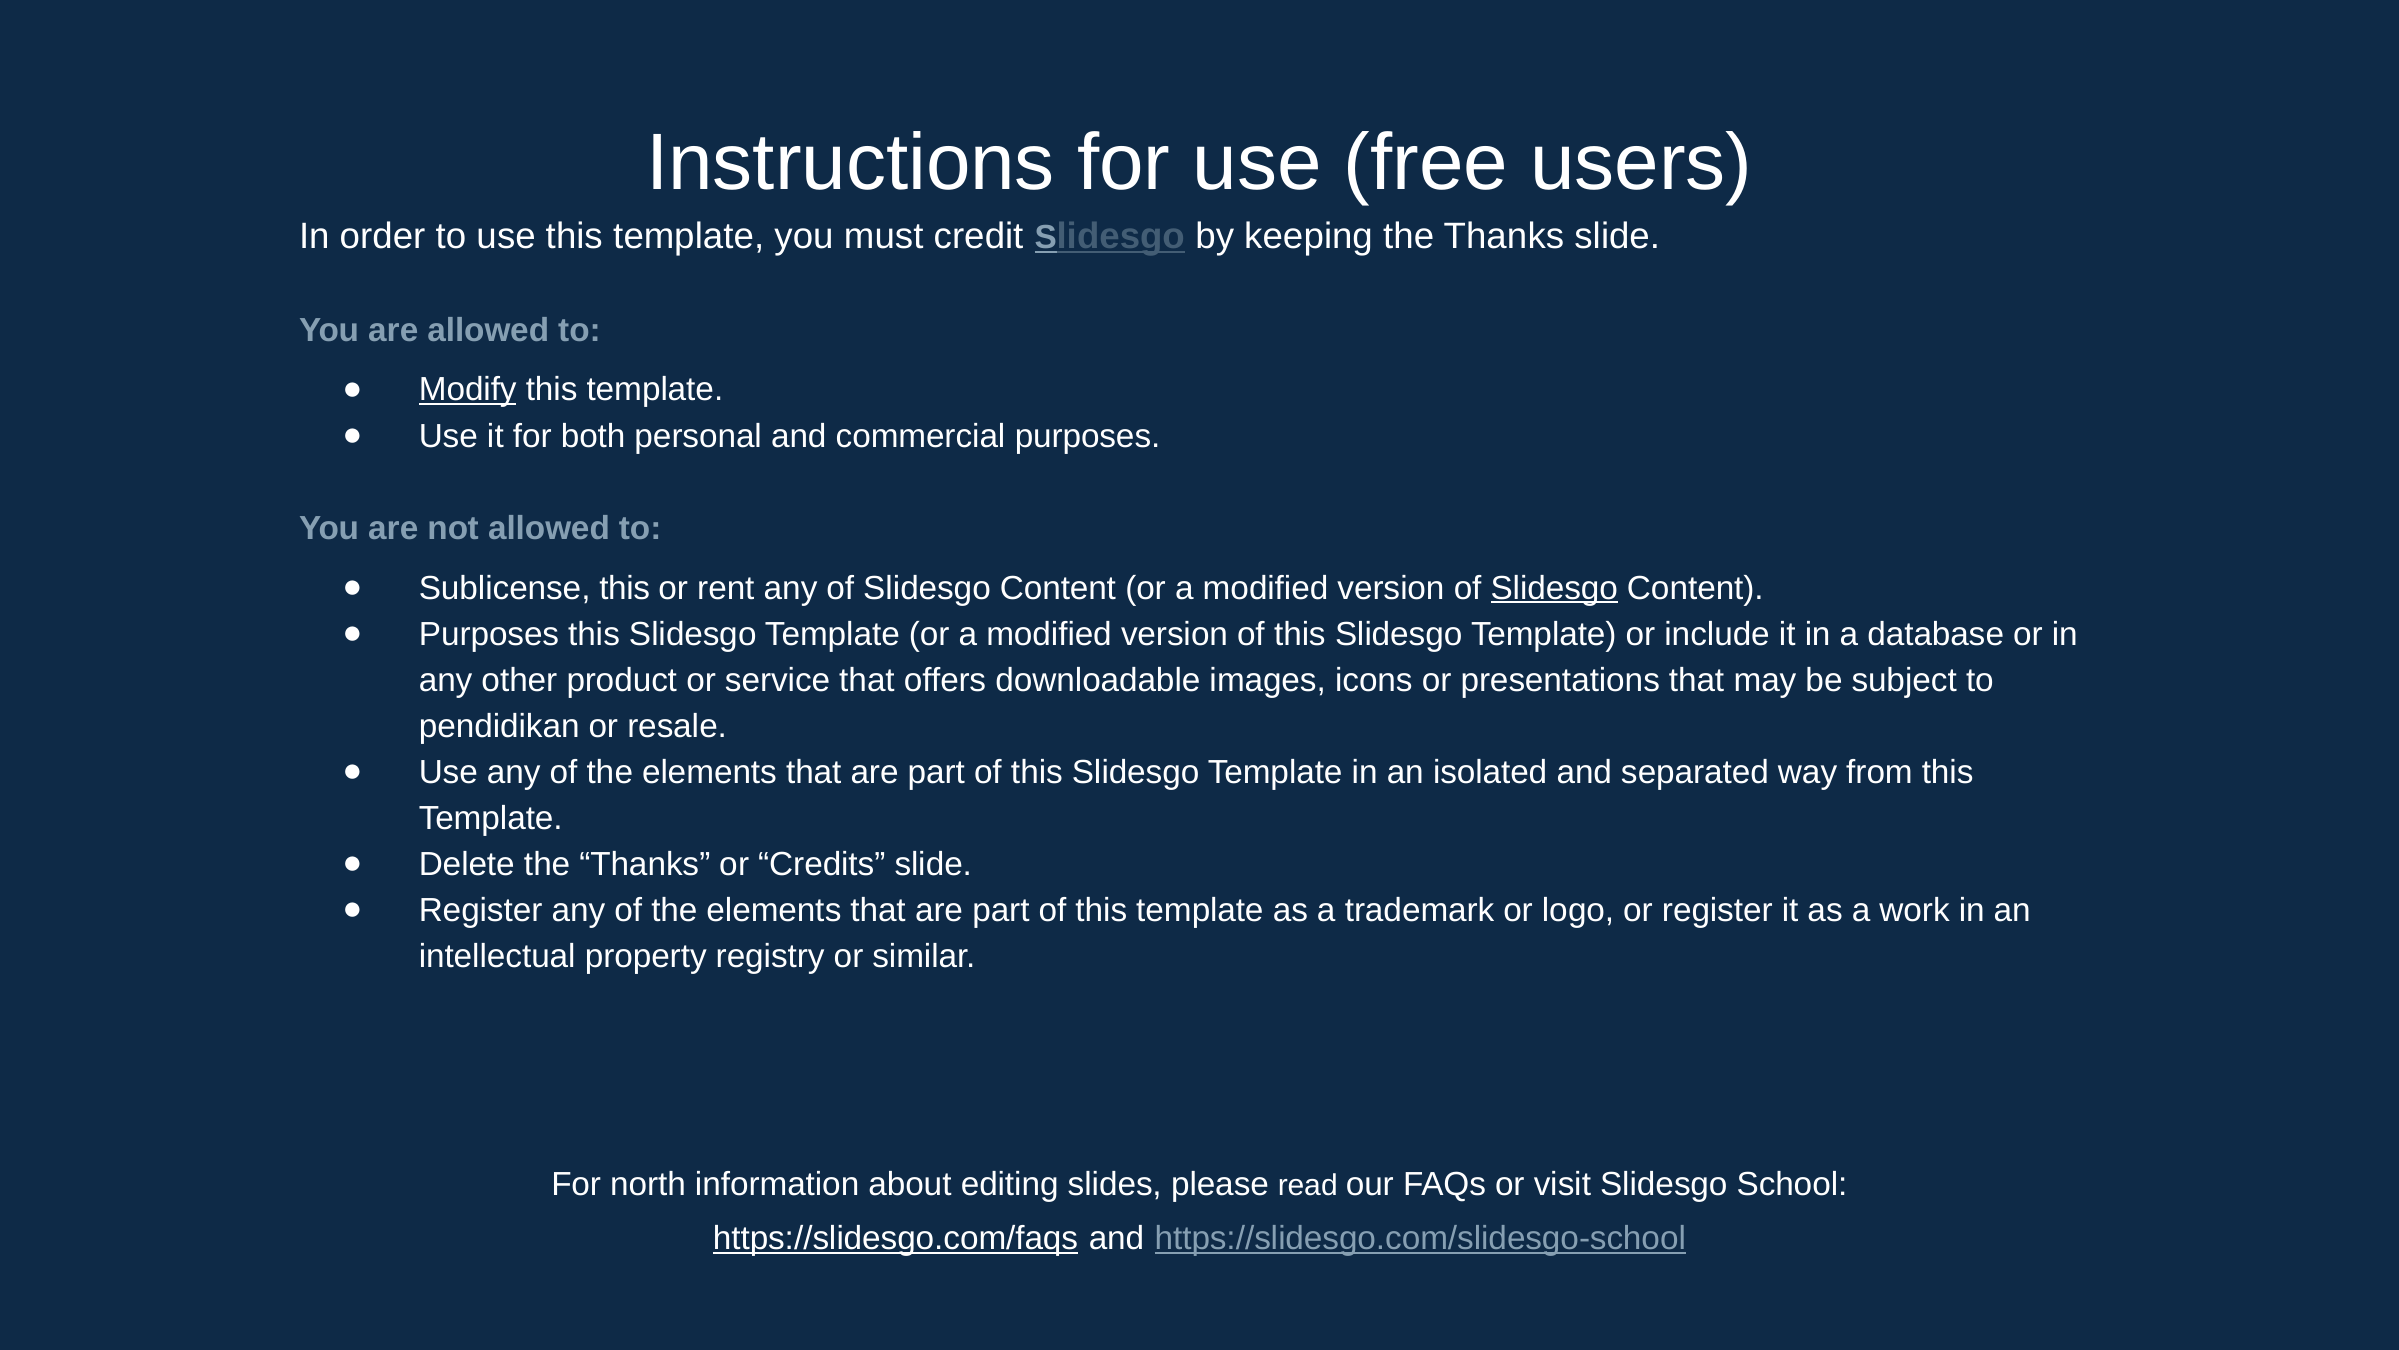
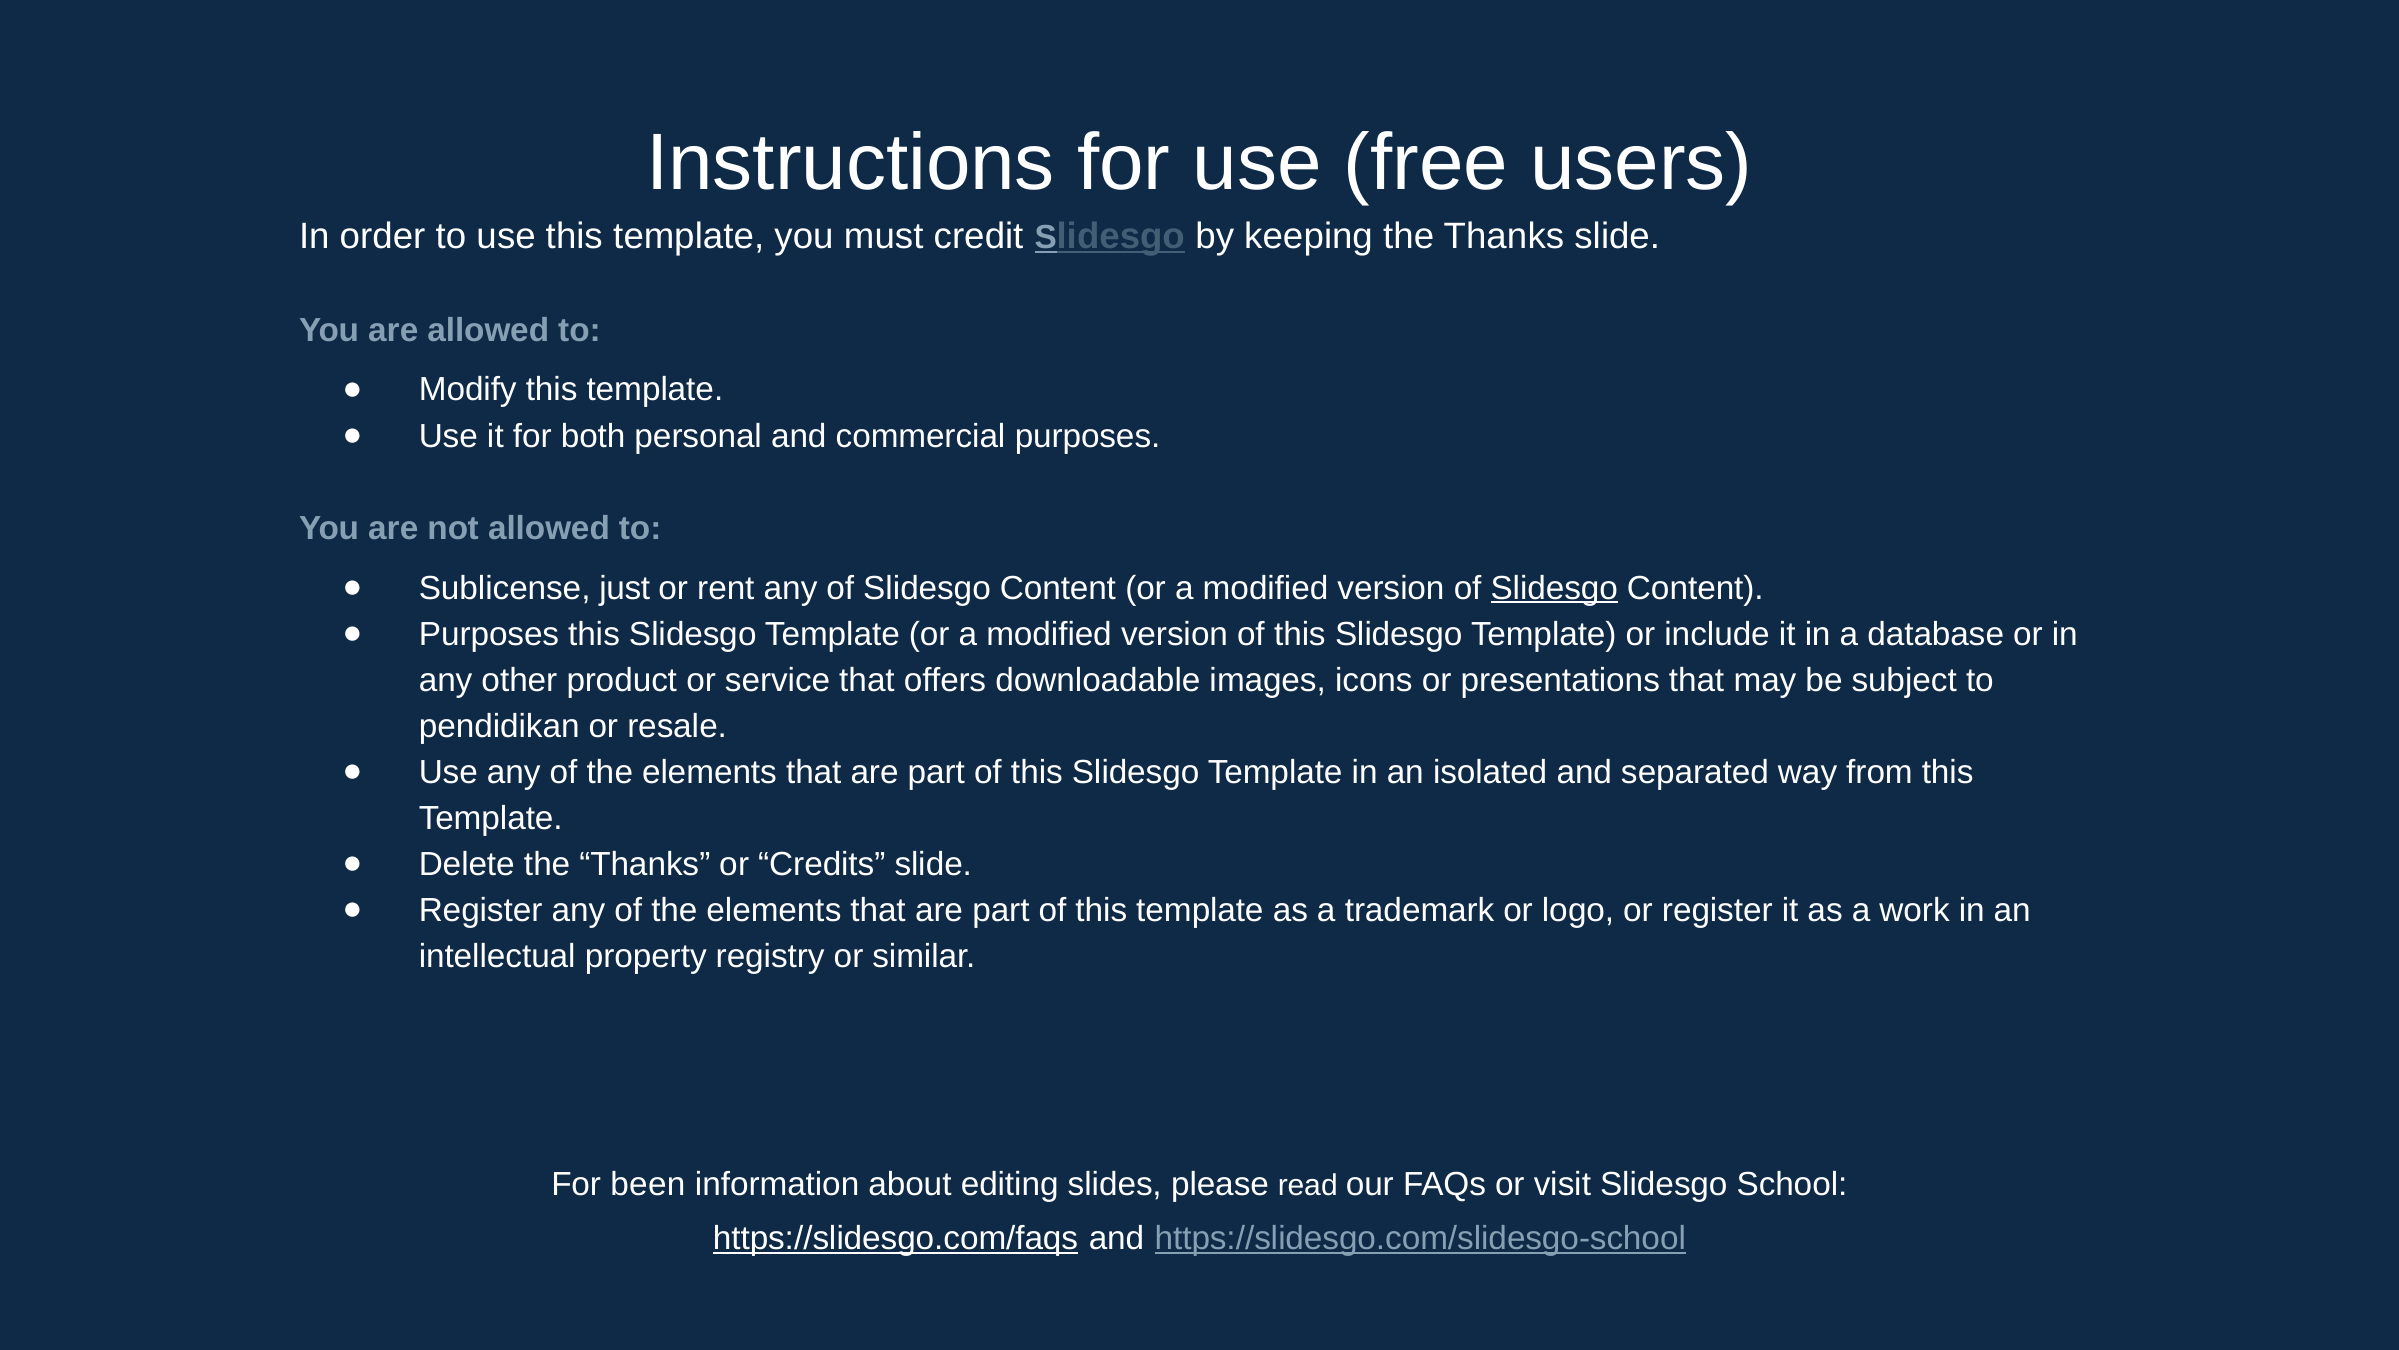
Modify underline: present -> none (468, 390)
Sublicense this: this -> just (625, 588)
north: north -> been (648, 1184)
